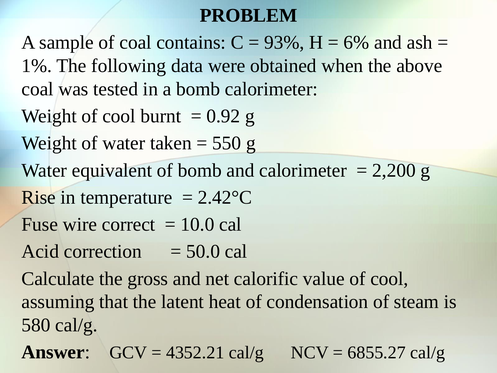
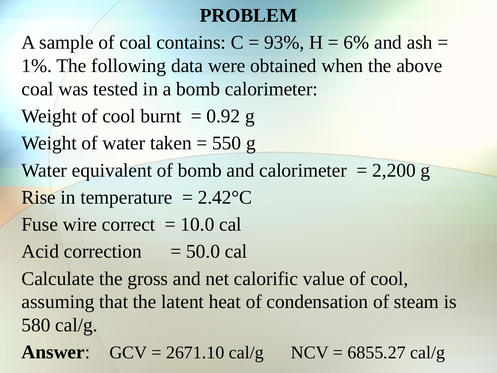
4352.21: 4352.21 -> 2671.10 (195, 352)
